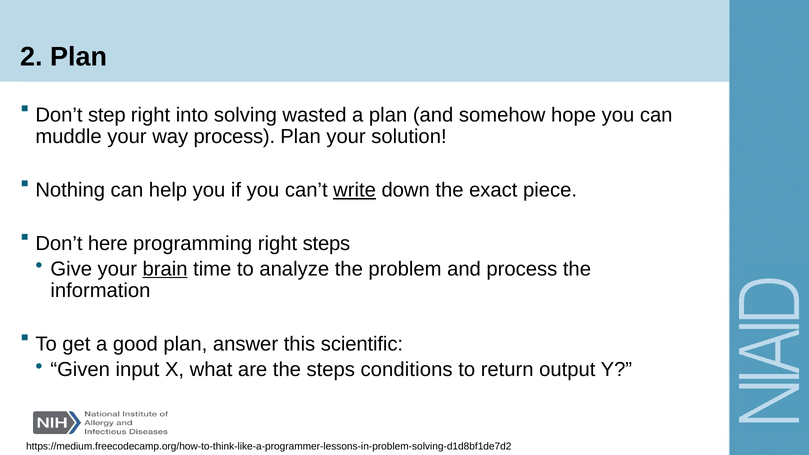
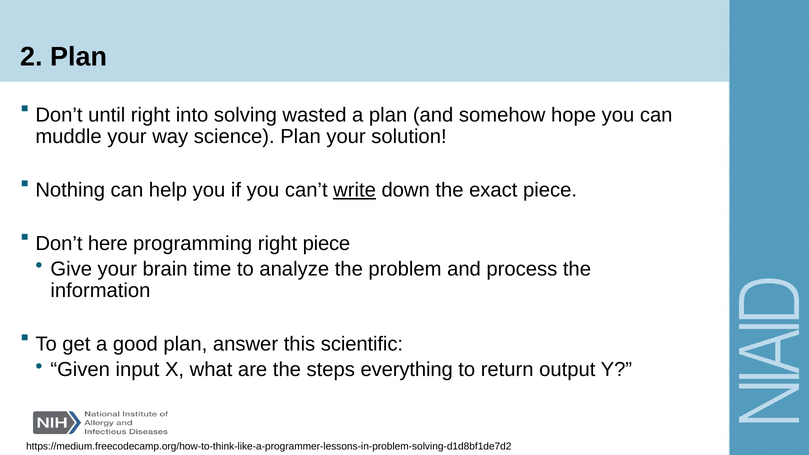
step: step -> until (107, 115)
way process: process -> science (234, 137)
right steps: steps -> piece (326, 243)
brain underline: present -> none (165, 269)
conditions: conditions -> everything (407, 370)
